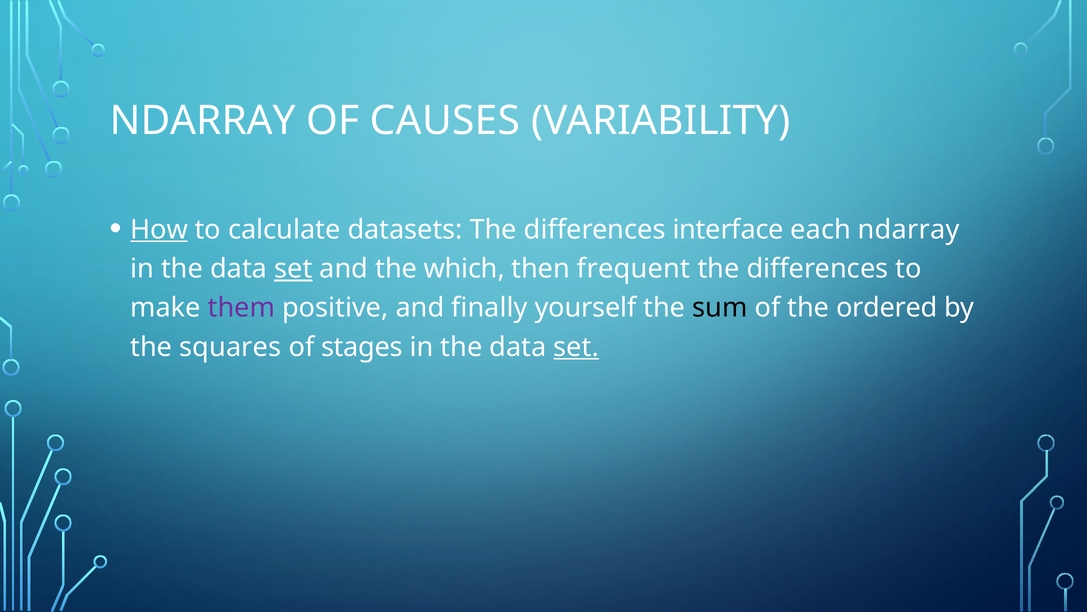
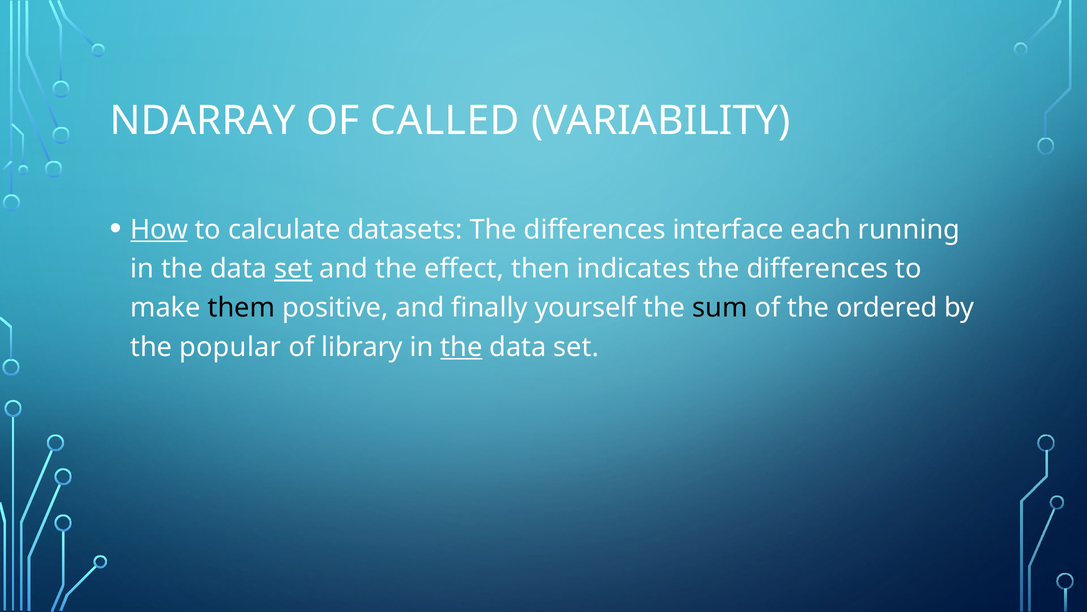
CAUSES: CAUSES -> CALLED (445, 121)
each ndarray: ndarray -> running (909, 229)
which: which -> effect (464, 268)
frequent: frequent -> indicates (634, 268)
them colour: purple -> black (241, 308)
squares: squares -> popular (230, 347)
stages: stages -> library (362, 347)
the underline: none -> present (461, 347)
set underline: present -> none (576, 347)
